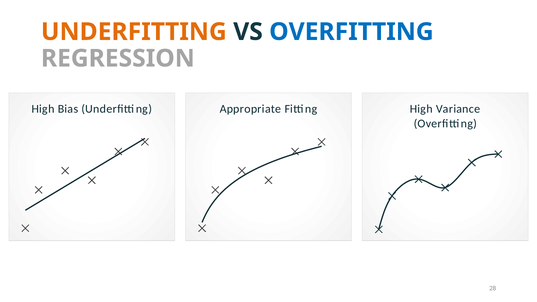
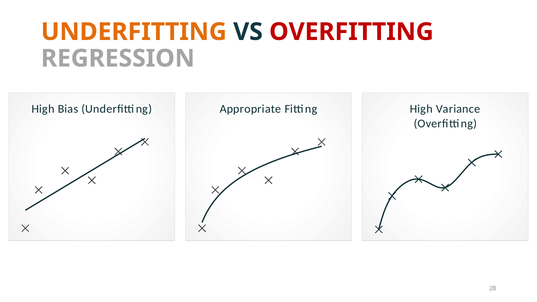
OVERFITTING colour: blue -> red (351, 32)
